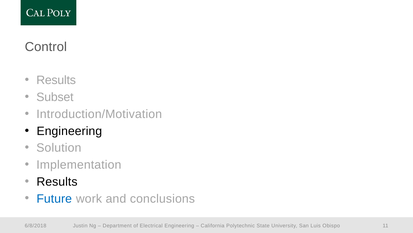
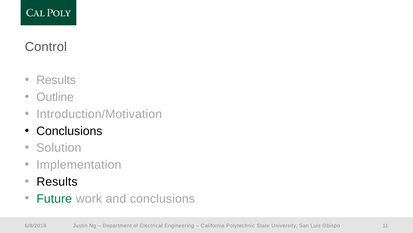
Subset: Subset -> Outline (55, 97)
Engineering: Engineering -> Conclusions (69, 131)
Future colour: blue -> green (54, 198)
